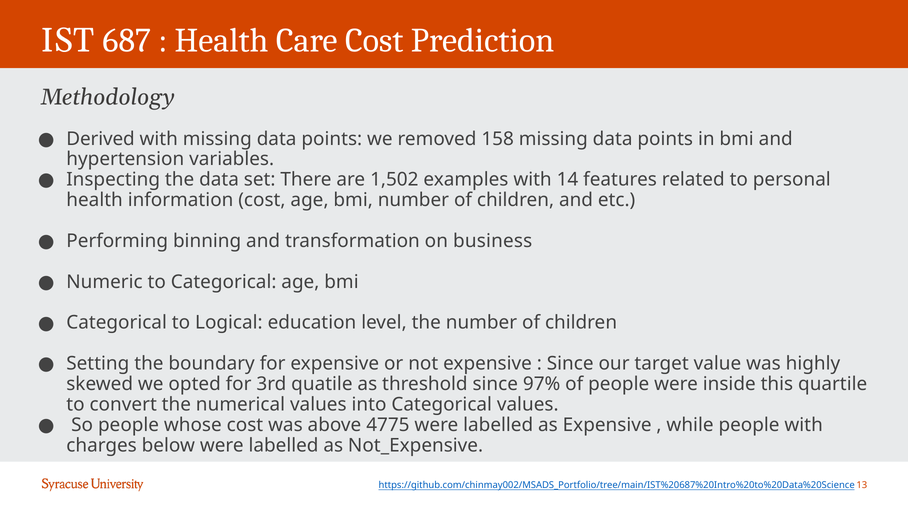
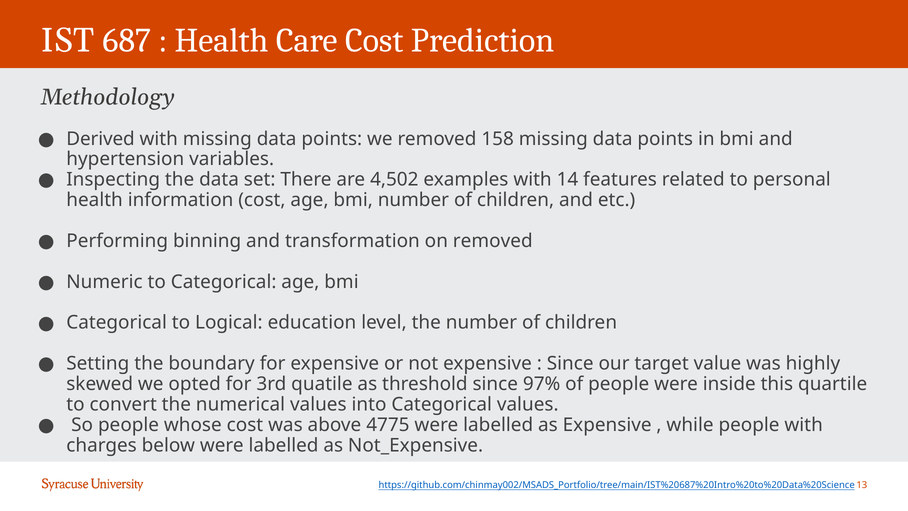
1,502: 1,502 -> 4,502 (394, 180)
on business: business -> removed (493, 241)
